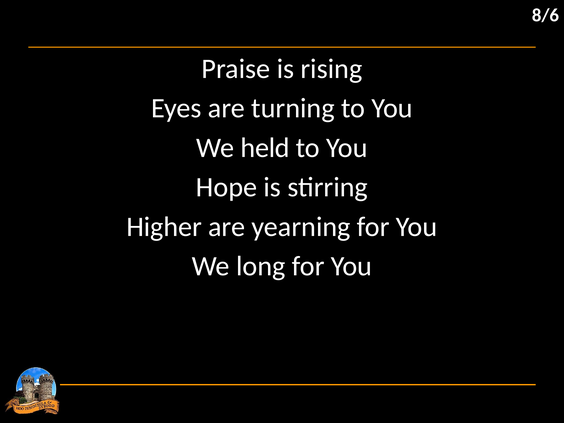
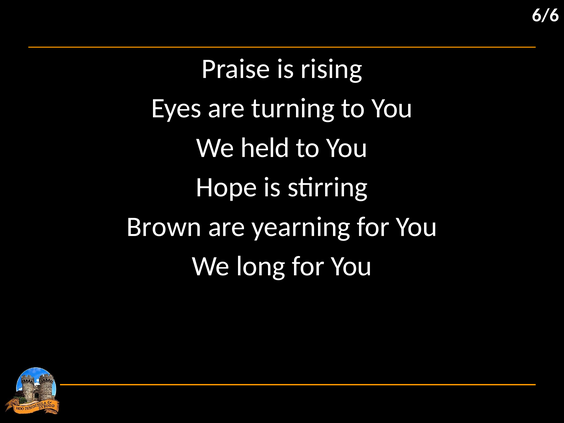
8/6: 8/6 -> 6/6 (545, 15)
Higher: Higher -> Brown (164, 227)
